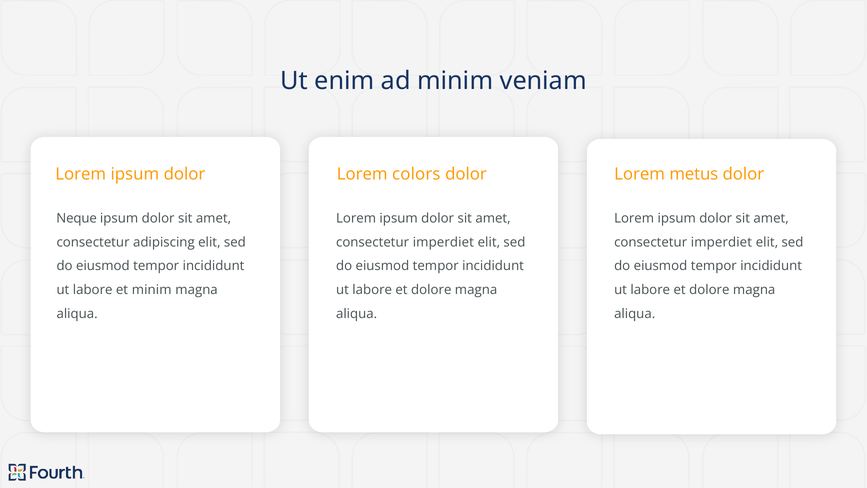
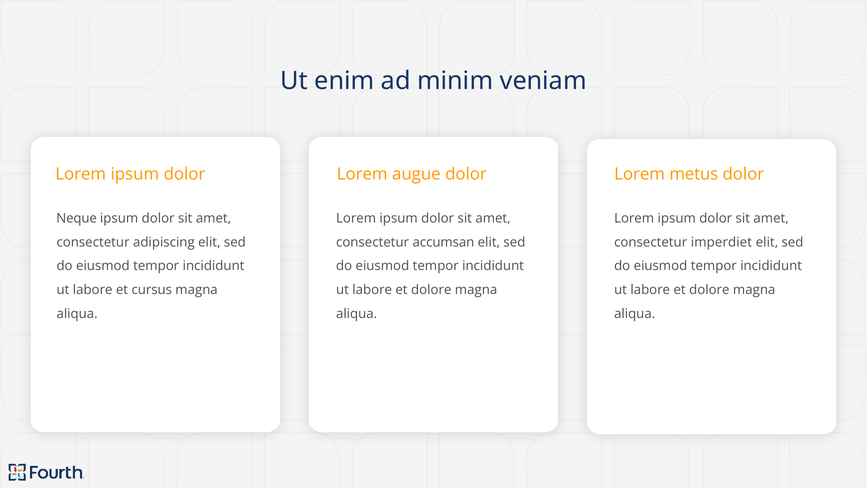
colors: colors -> augue (416, 174)
imperdiet: imperdiet -> accumsan (443, 242)
et minim: minim -> cursus (152, 290)
